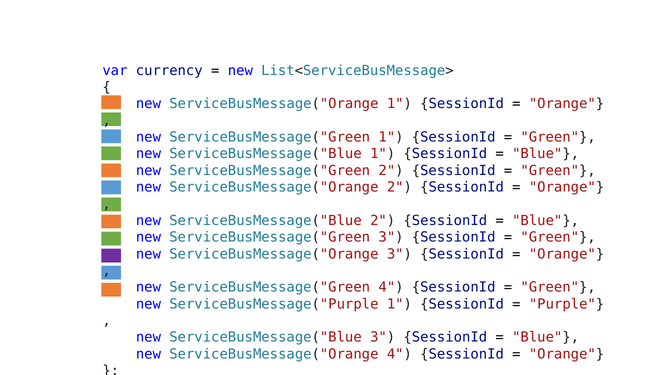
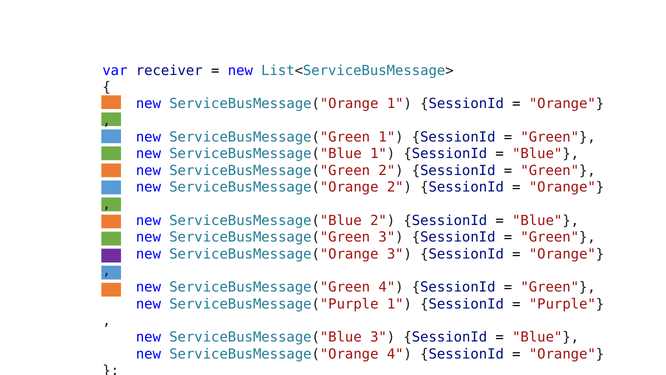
currency: currency -> receiver (169, 70)
